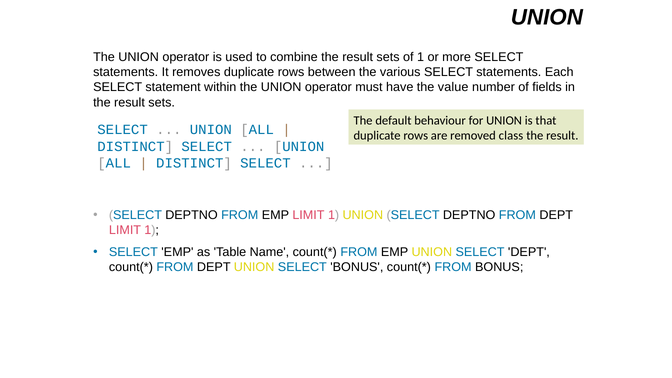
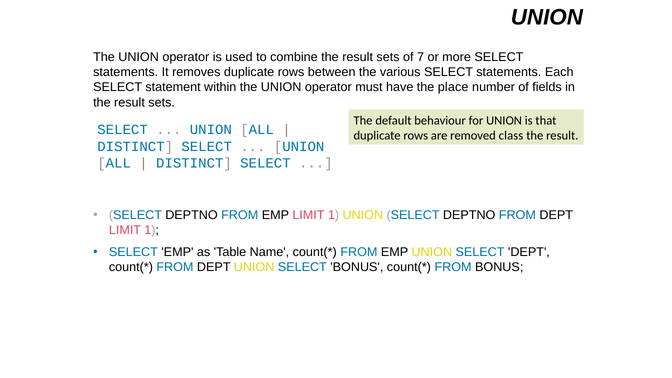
of 1: 1 -> 7 (421, 57)
value: value -> place (453, 87)
